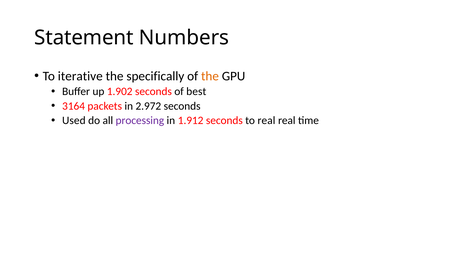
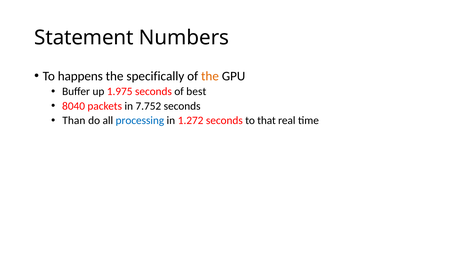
iterative: iterative -> happens (80, 76)
1.902: 1.902 -> 1.975 (120, 92)
3164: 3164 -> 8040 (74, 106)
2.972: 2.972 -> 7.752 (148, 106)
Used: Used -> Than (74, 121)
processing colour: purple -> blue (140, 121)
1.912: 1.912 -> 1.272 (191, 121)
to real: real -> that (267, 121)
